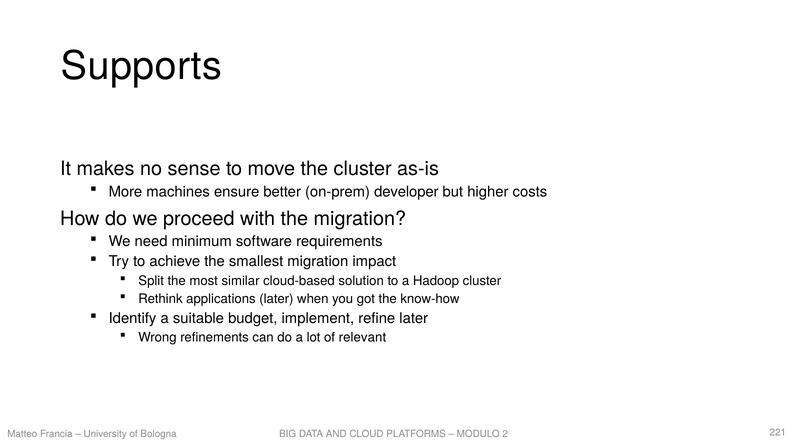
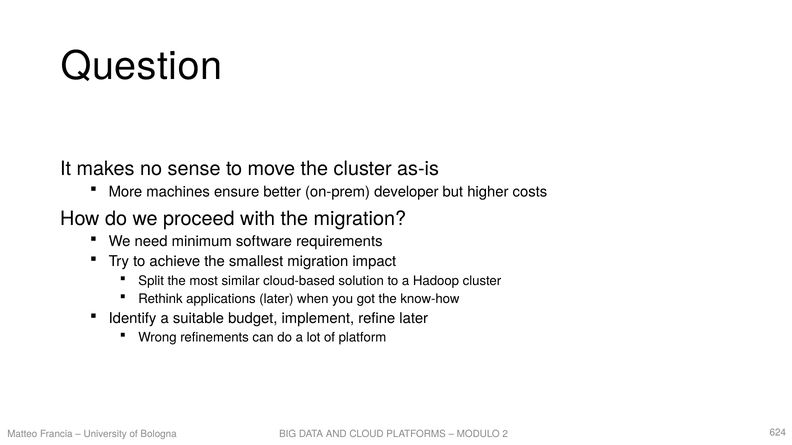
Supports: Supports -> Question (141, 67)
relevant: relevant -> platform (362, 338)
221: 221 -> 624 (778, 433)
